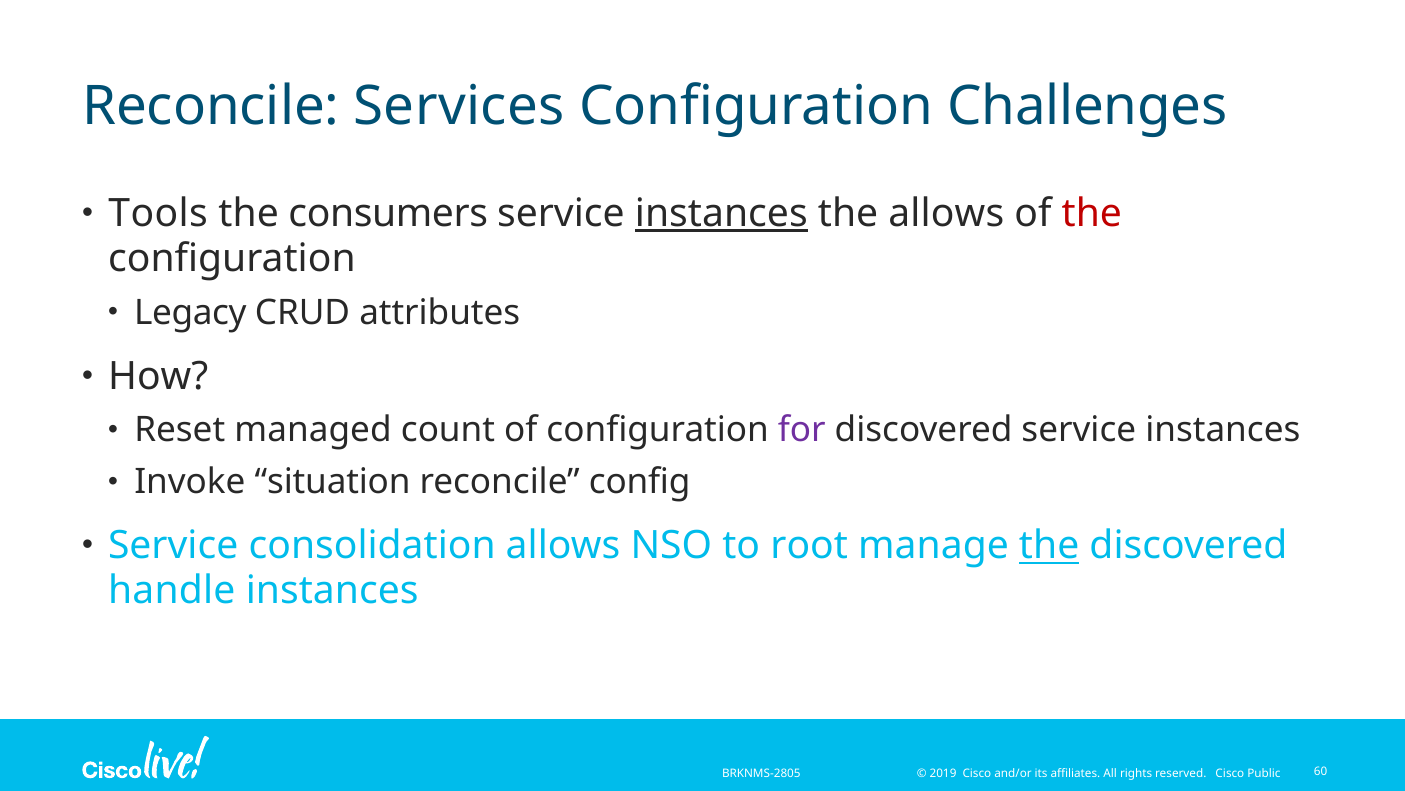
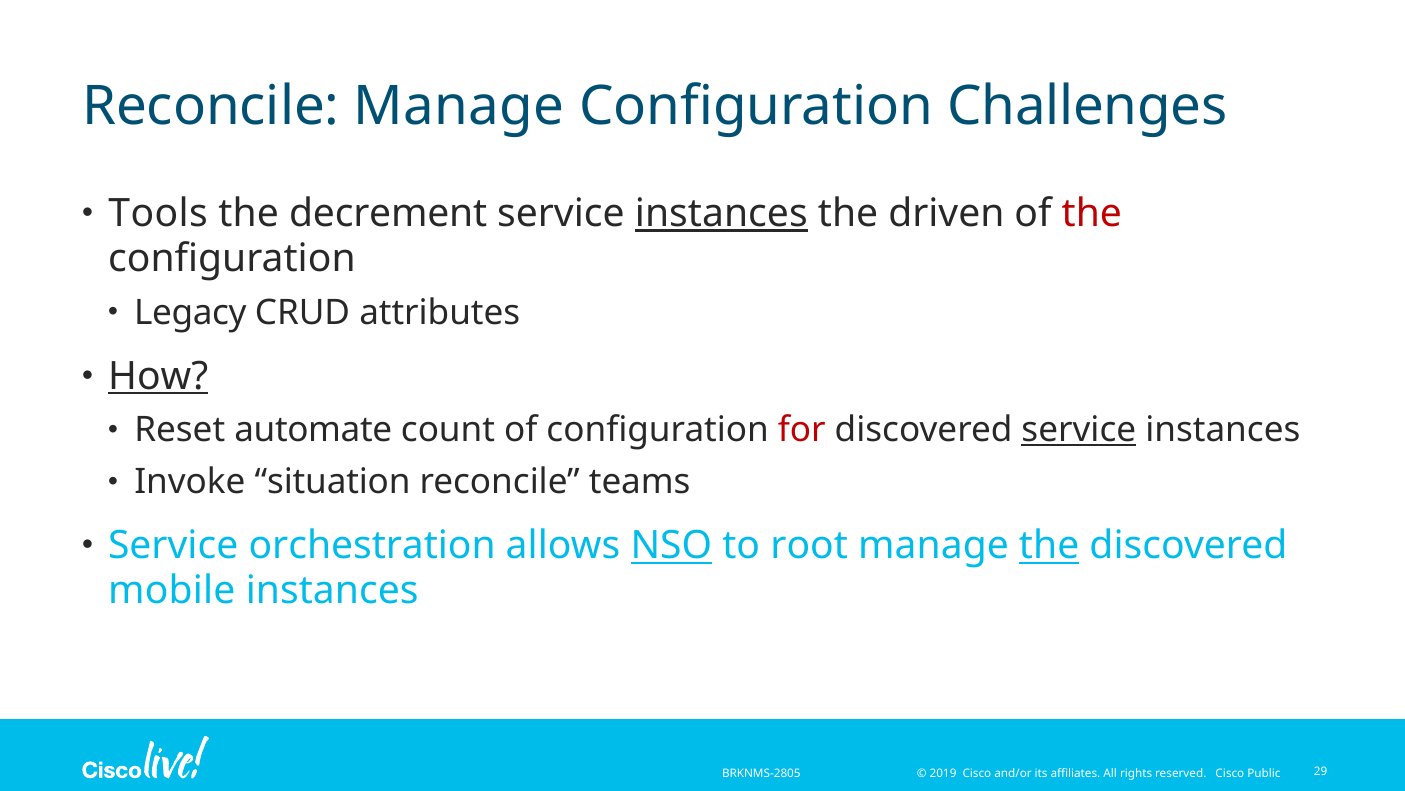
Reconcile Services: Services -> Manage (459, 106)
consumers: consumers -> decrement (388, 214)
the allows: allows -> driven (946, 214)
How underline: none -> present (158, 376)
managed: managed -> automate (313, 430)
for colour: purple -> red (802, 430)
service underline: none -> present (1079, 430)
config: config -> teams (640, 482)
consolidation: consolidation -> orchestration (372, 546)
NSO underline: none -> present (671, 546)
handle: handle -> mobile (172, 590)
60: 60 -> 29 (1321, 771)
